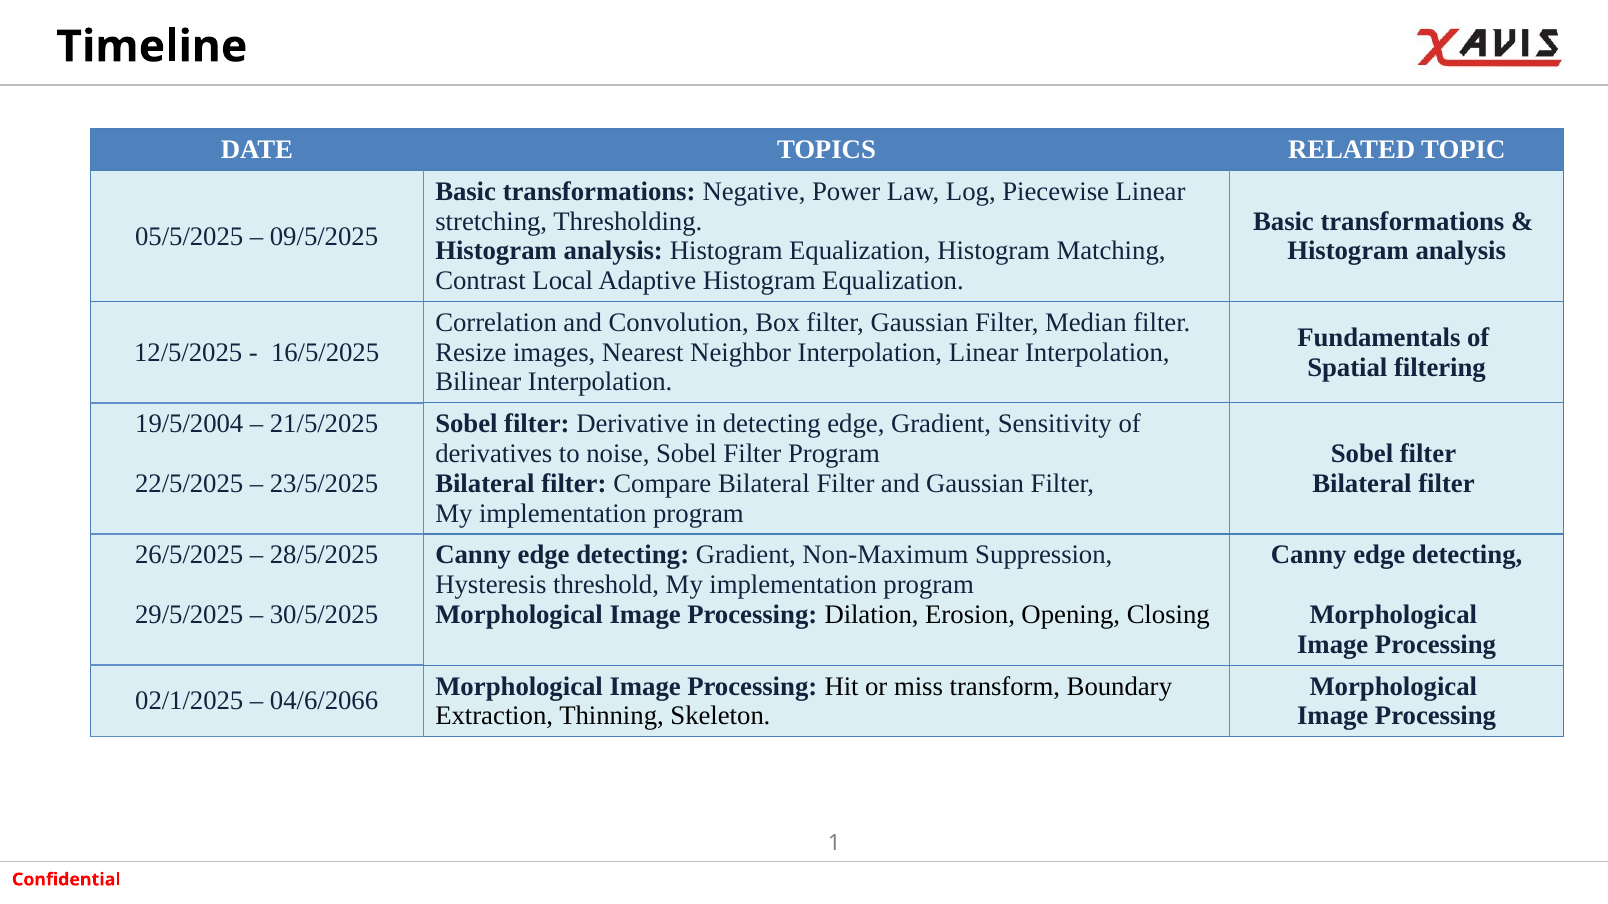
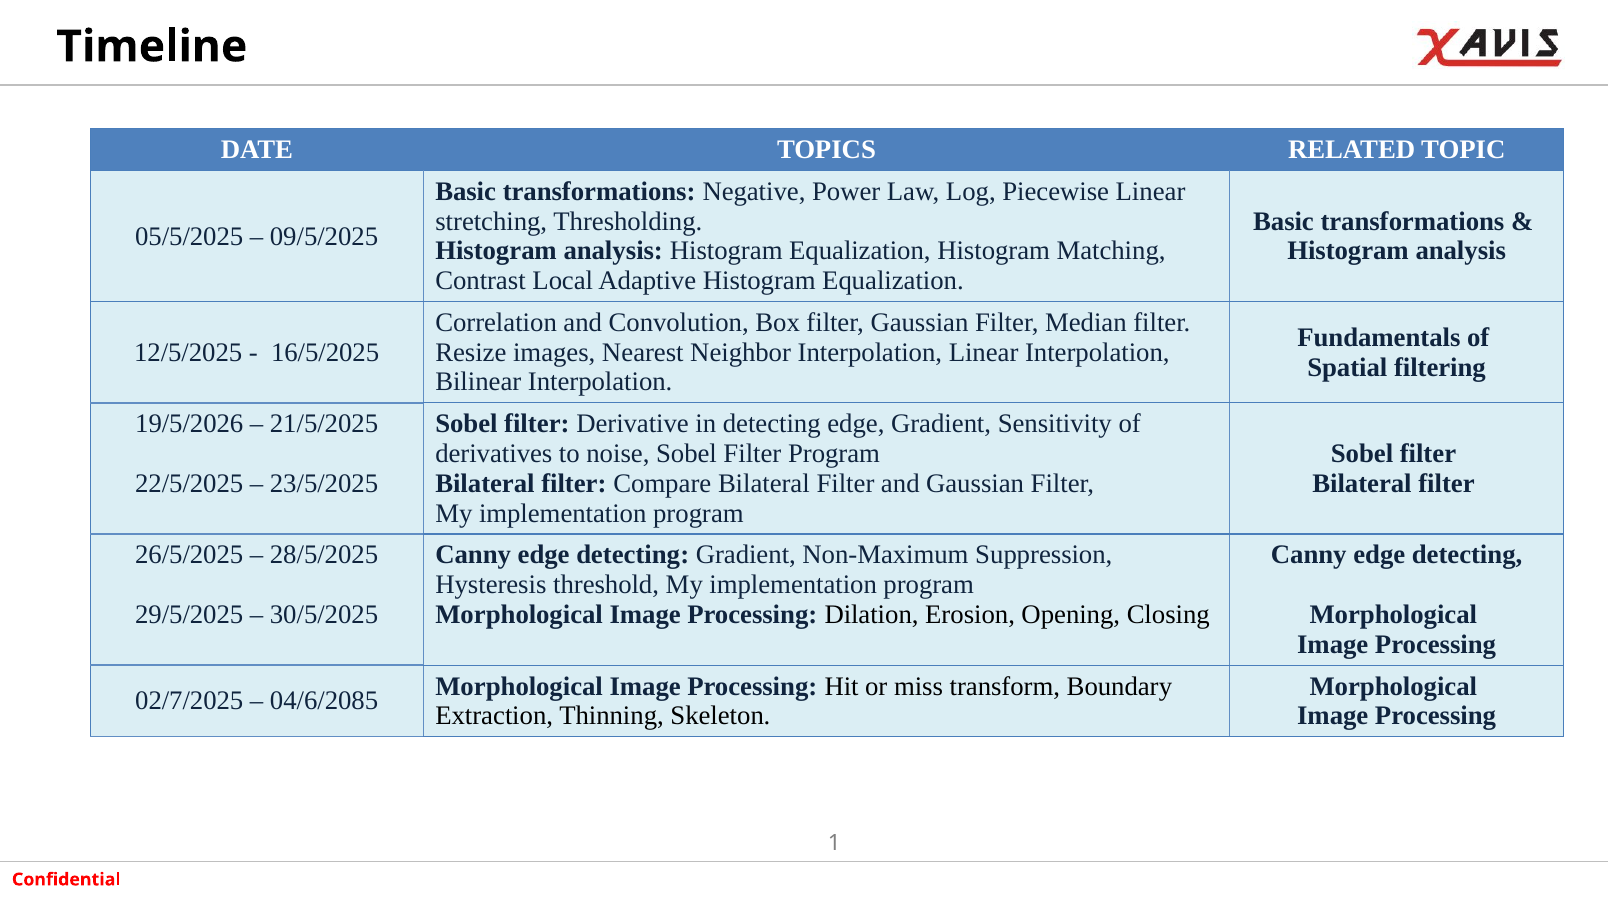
19/5/2004: 19/5/2004 -> 19/5/2026 (189, 424)
02/1/2025: 02/1/2025 -> 02/7/2025 (189, 702)
04/6/2066: 04/6/2066 -> 04/6/2085 (324, 702)
